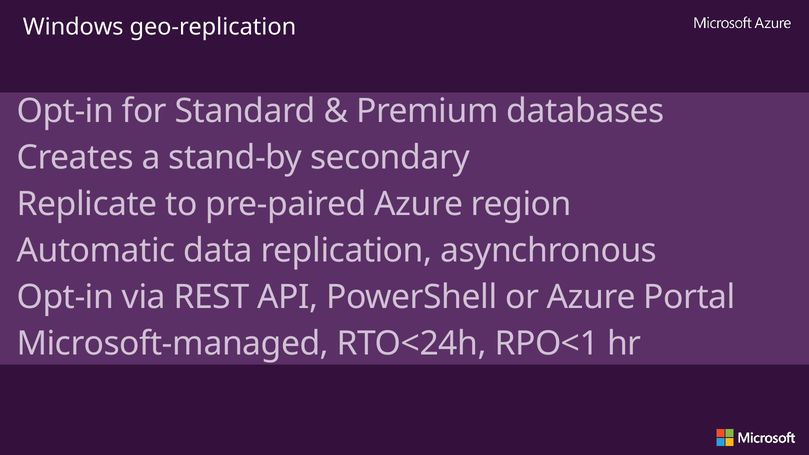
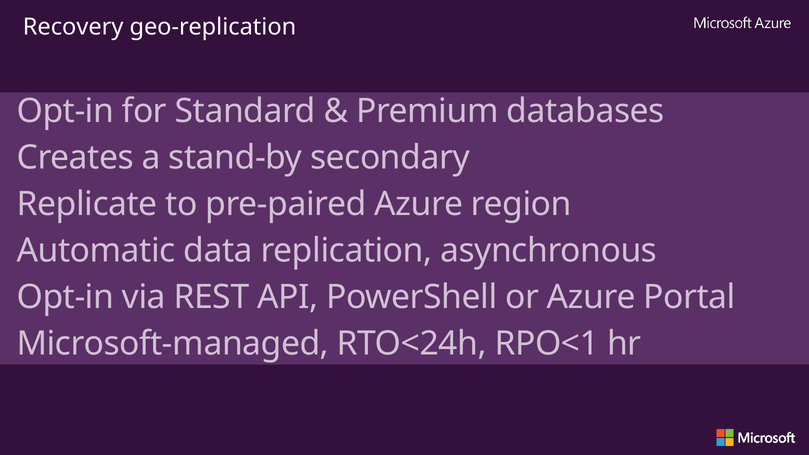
Windows: Windows -> Recovery (73, 27)
